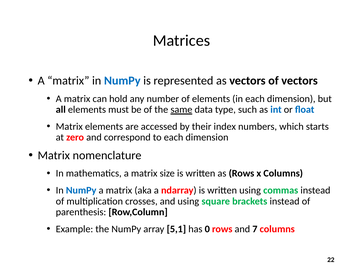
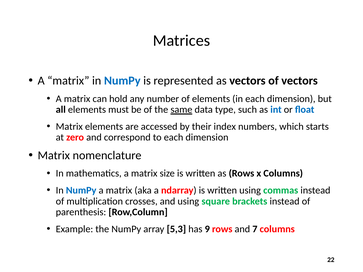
5,1: 5,1 -> 5,3 (176, 229)
0: 0 -> 9 (207, 229)
